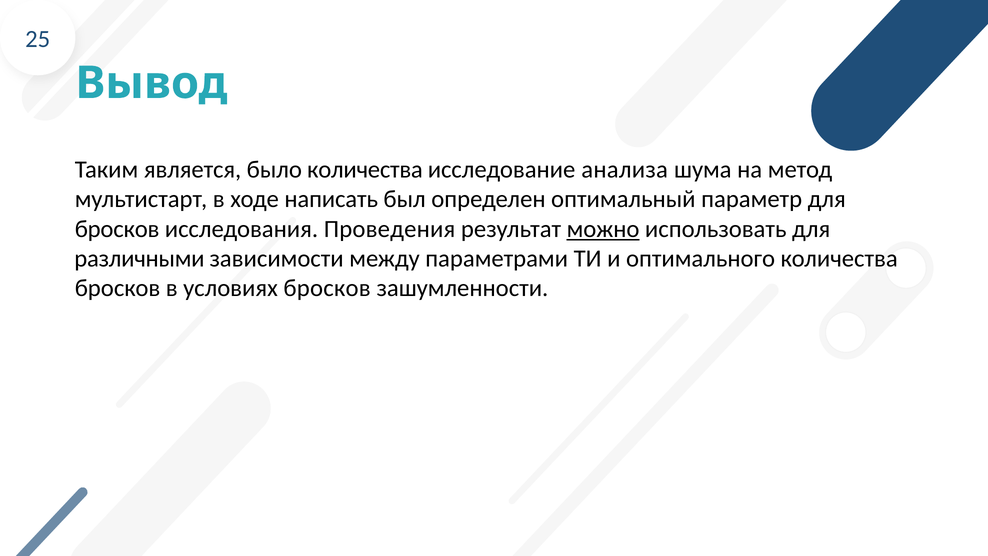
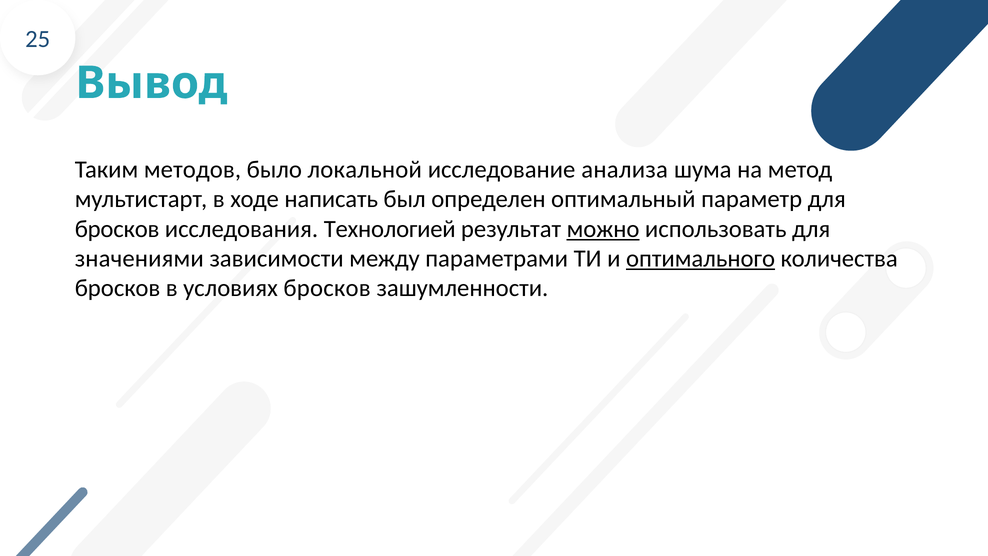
является: является -> методов (192, 170)
было количества: количества -> локальной (365, 170)
Проведения: Проведения -> Технологией (390, 229)
различными: различными -> значениями (139, 258)
оптимального underline: none -> present (701, 258)
